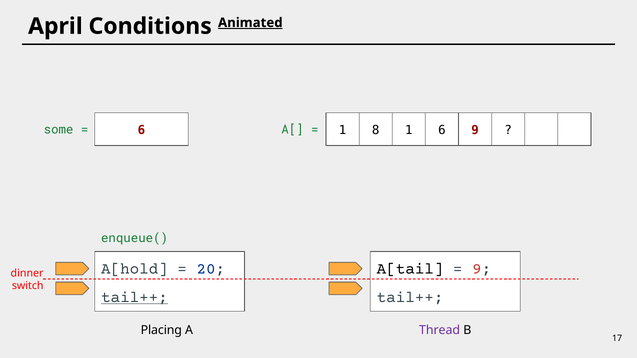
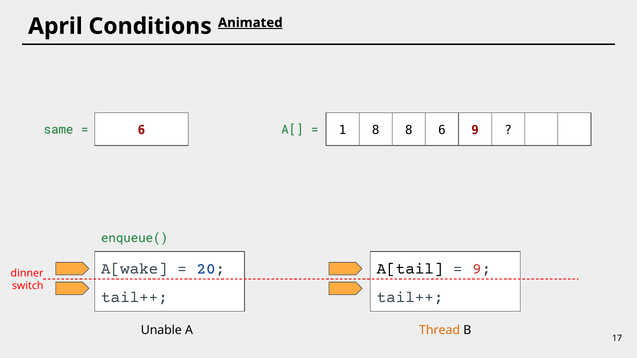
8 1: 1 -> 8 (409, 130)
some: some -> same (59, 130)
A[hold: A[hold -> A[wake (134, 269)
tail++ underline: present -> none (134, 297)
Placing: Placing -> Unable (161, 331)
Thread colour: purple -> orange (440, 331)
